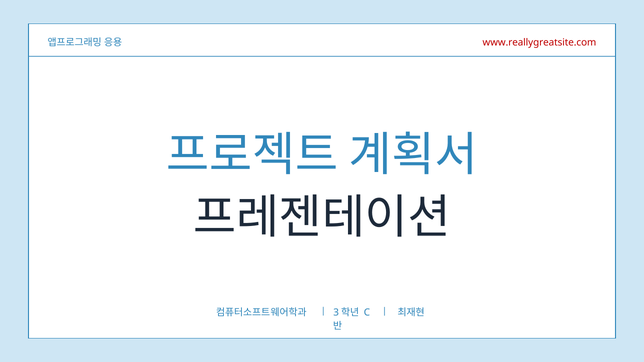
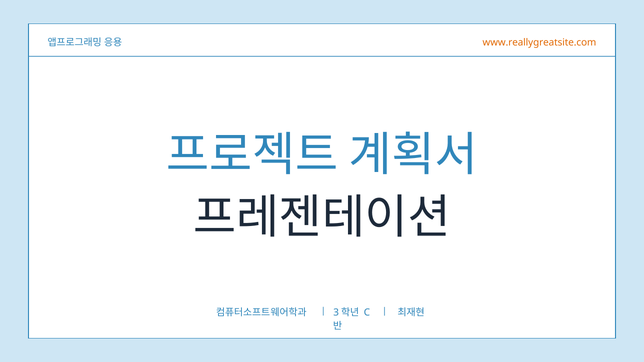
www.reallygreatsite.com colour: red -> orange (539, 43)
